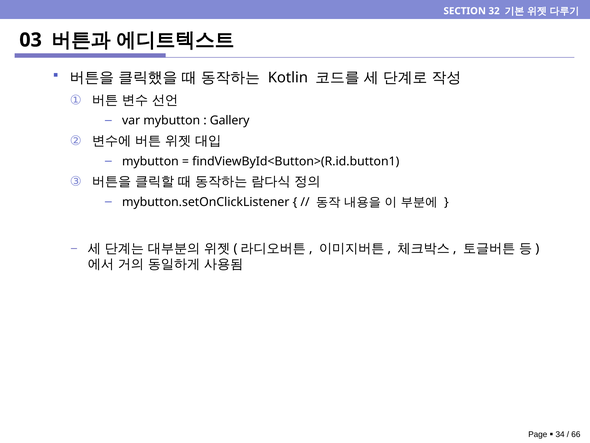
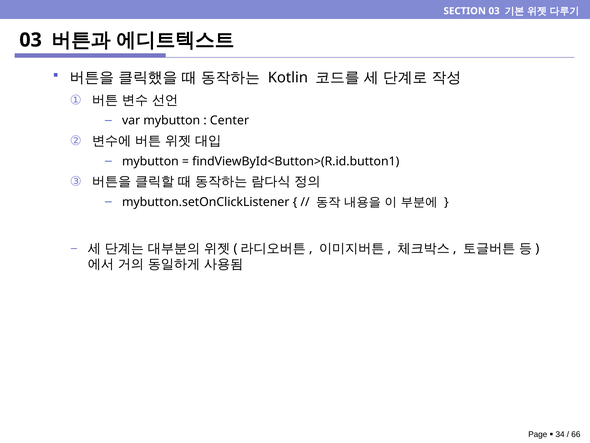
SECTION 32: 32 -> 03 (494, 11)
Gallery: Gallery -> Center (230, 120)
